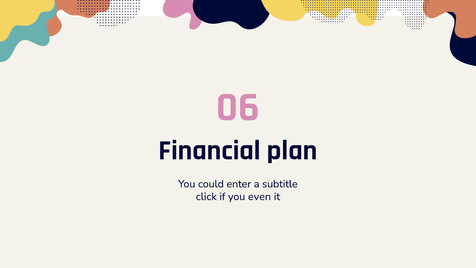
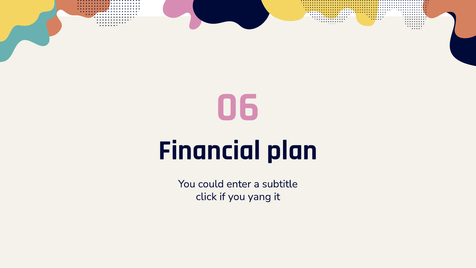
even: even -> yang (260, 196)
